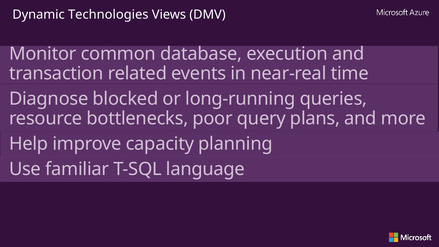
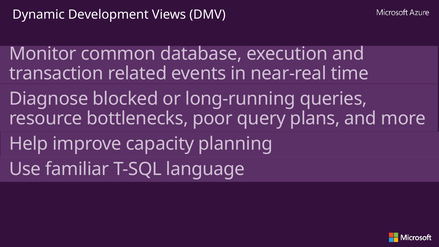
Technologies: Technologies -> Development (108, 15)
